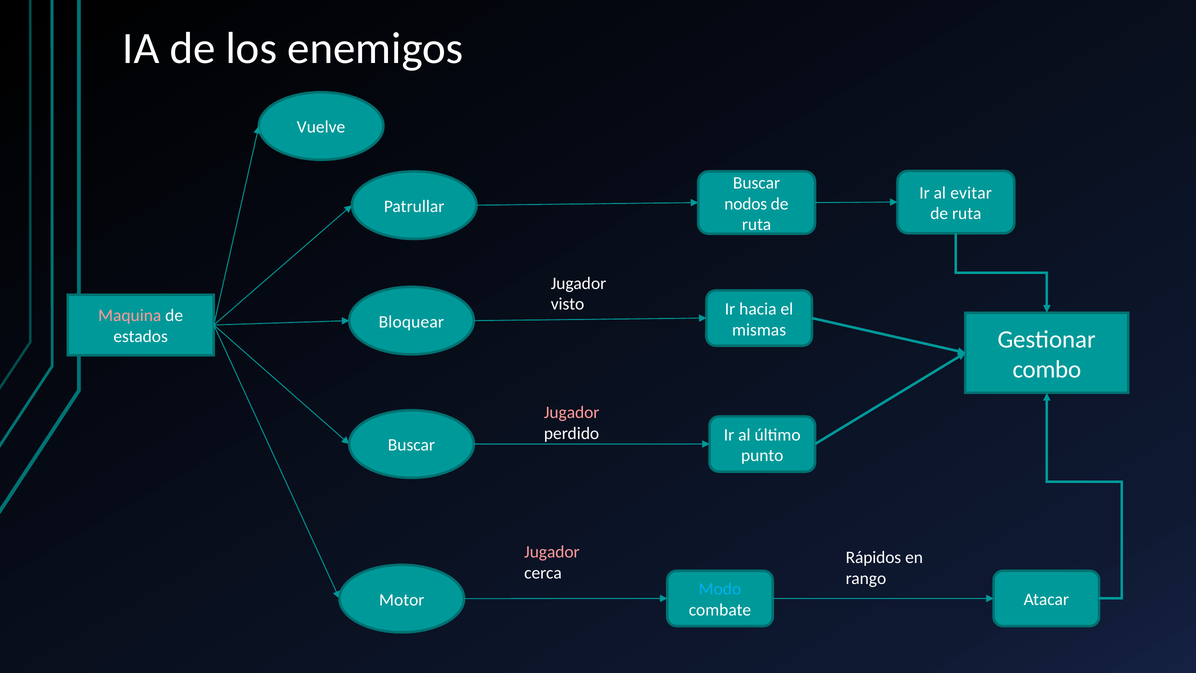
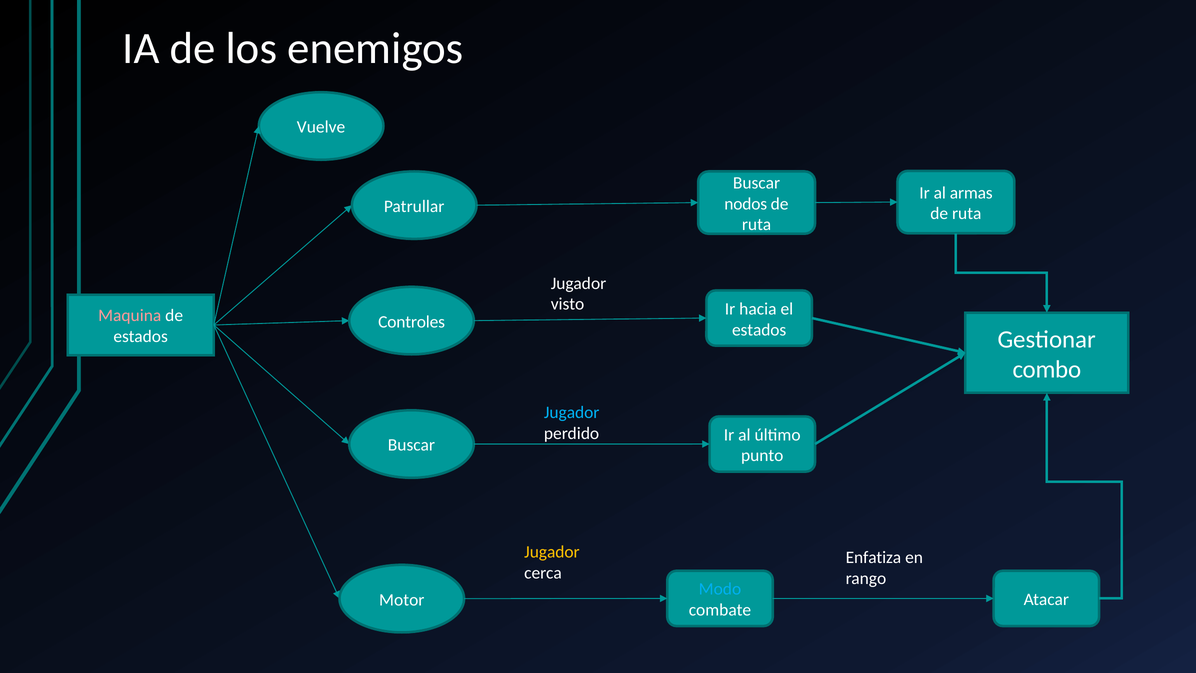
evitar: evitar -> armas (971, 193)
Bloquear: Bloquear -> Controles (412, 322)
mismas: mismas -> estados (759, 330)
Jugador colour: pink -> light blue (572, 413)
Jugador colour: pink -> yellow (552, 552)
Rápidos: Rápidos -> Enfatiza (873, 558)
